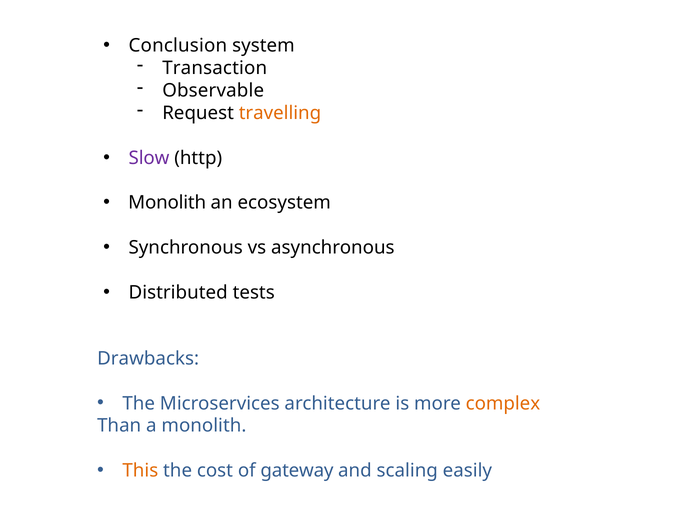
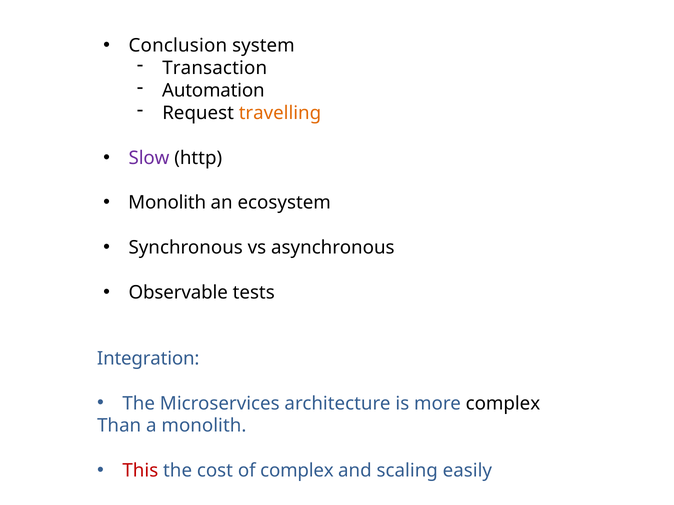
Observable: Observable -> Automation (213, 91)
Distributed: Distributed -> Observable (178, 293)
Drawbacks: Drawbacks -> Integration (148, 359)
complex colour: orange -> black (503, 404)
This colour: orange -> red (140, 471)
of gateway: gateway -> complex (297, 471)
